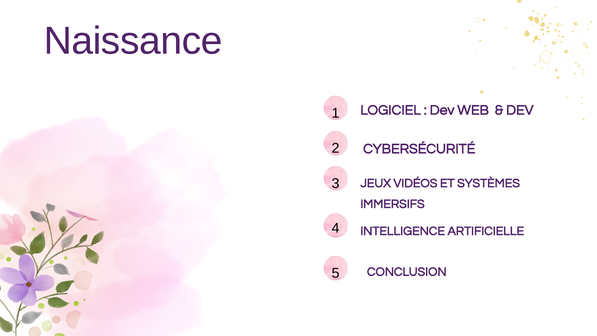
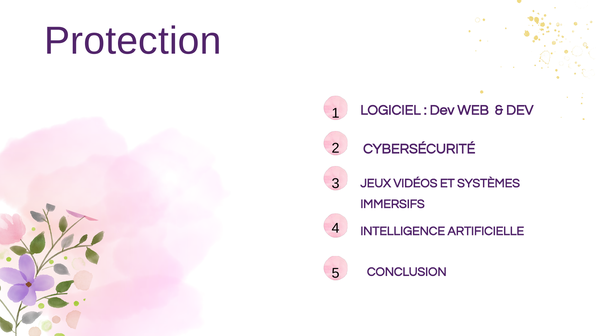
Naissance: Naissance -> Protection (133, 41)
